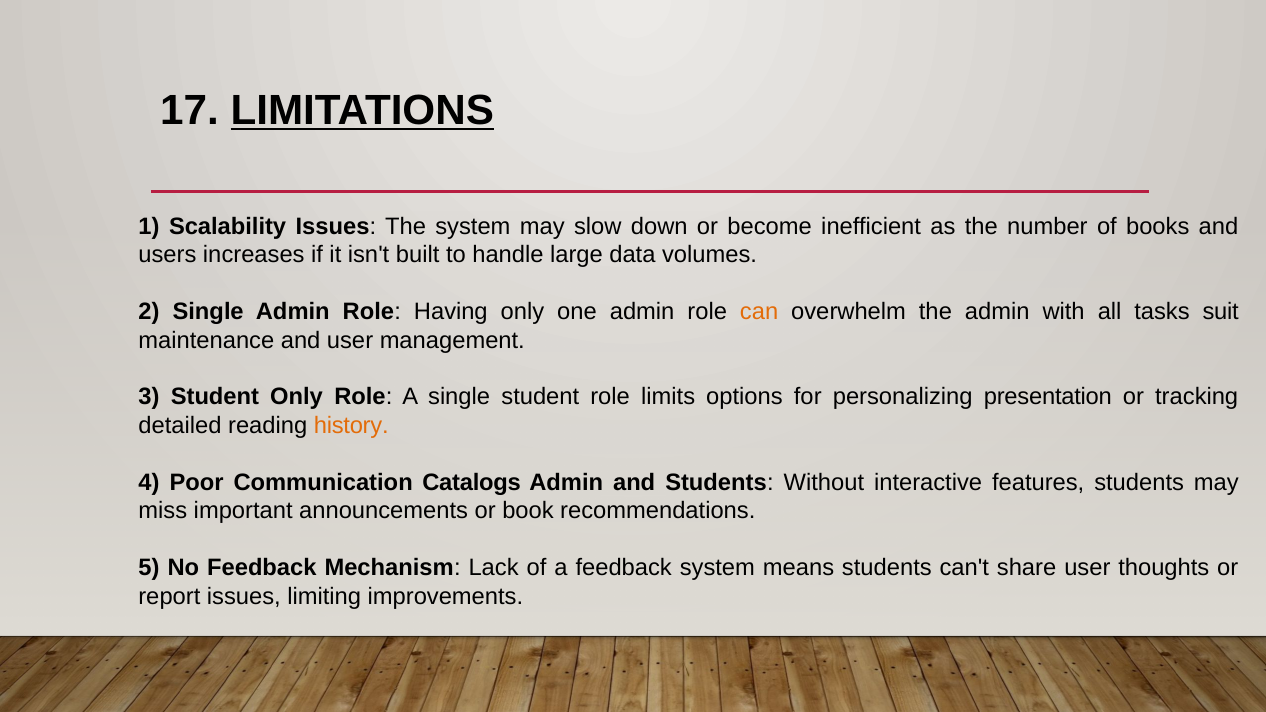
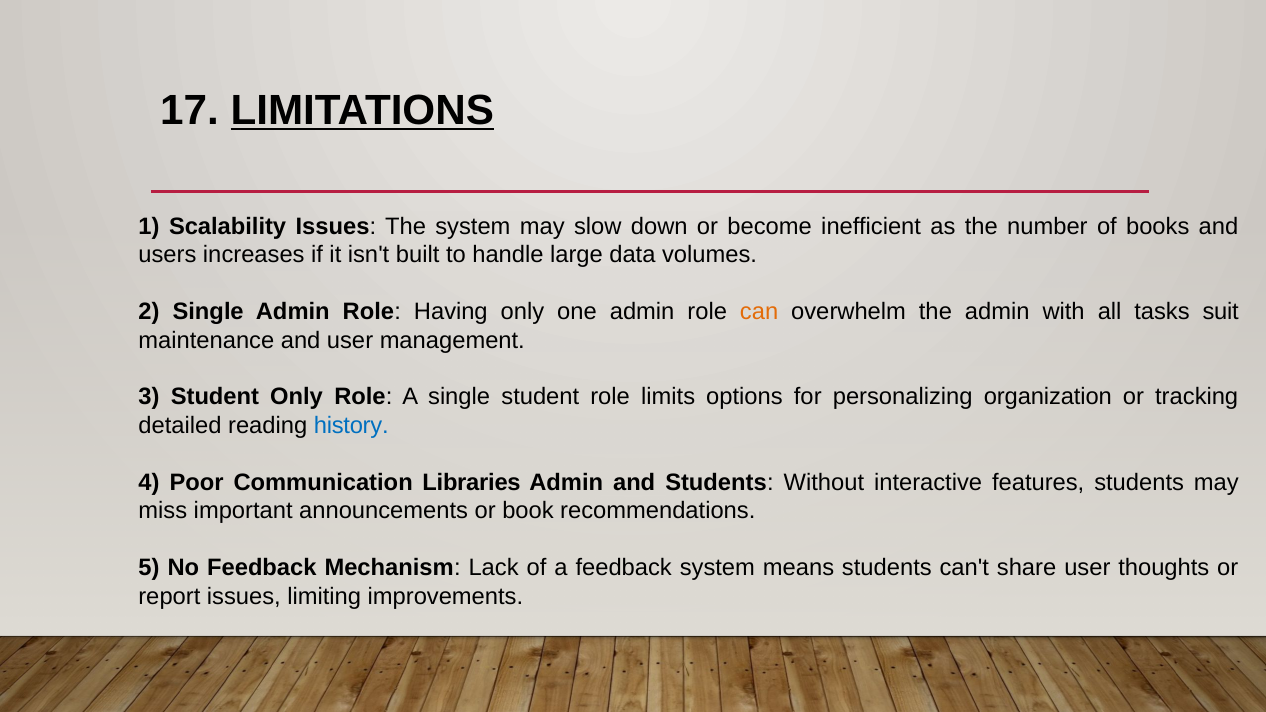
presentation: presentation -> organization (1048, 397)
history colour: orange -> blue (351, 426)
Catalogs: Catalogs -> Libraries (472, 483)
